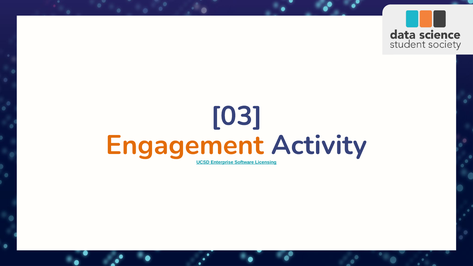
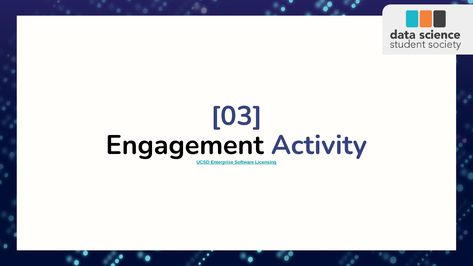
Engagement colour: orange -> black (185, 145)
